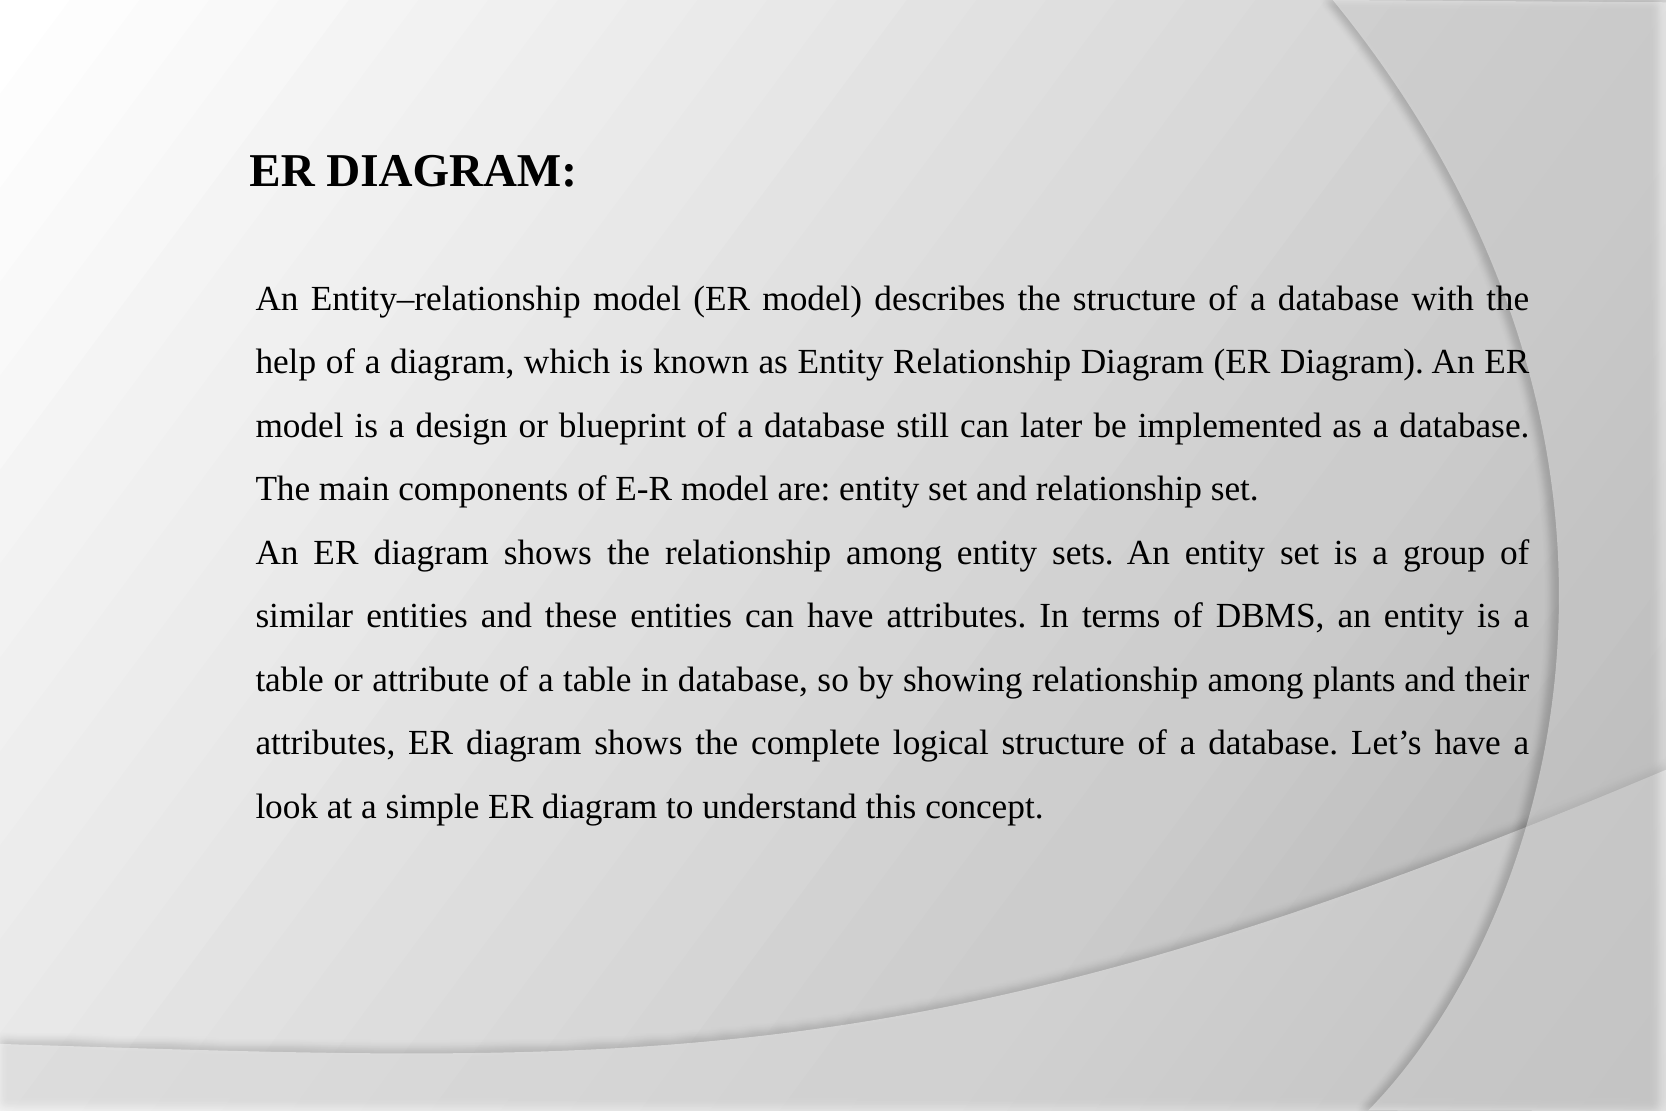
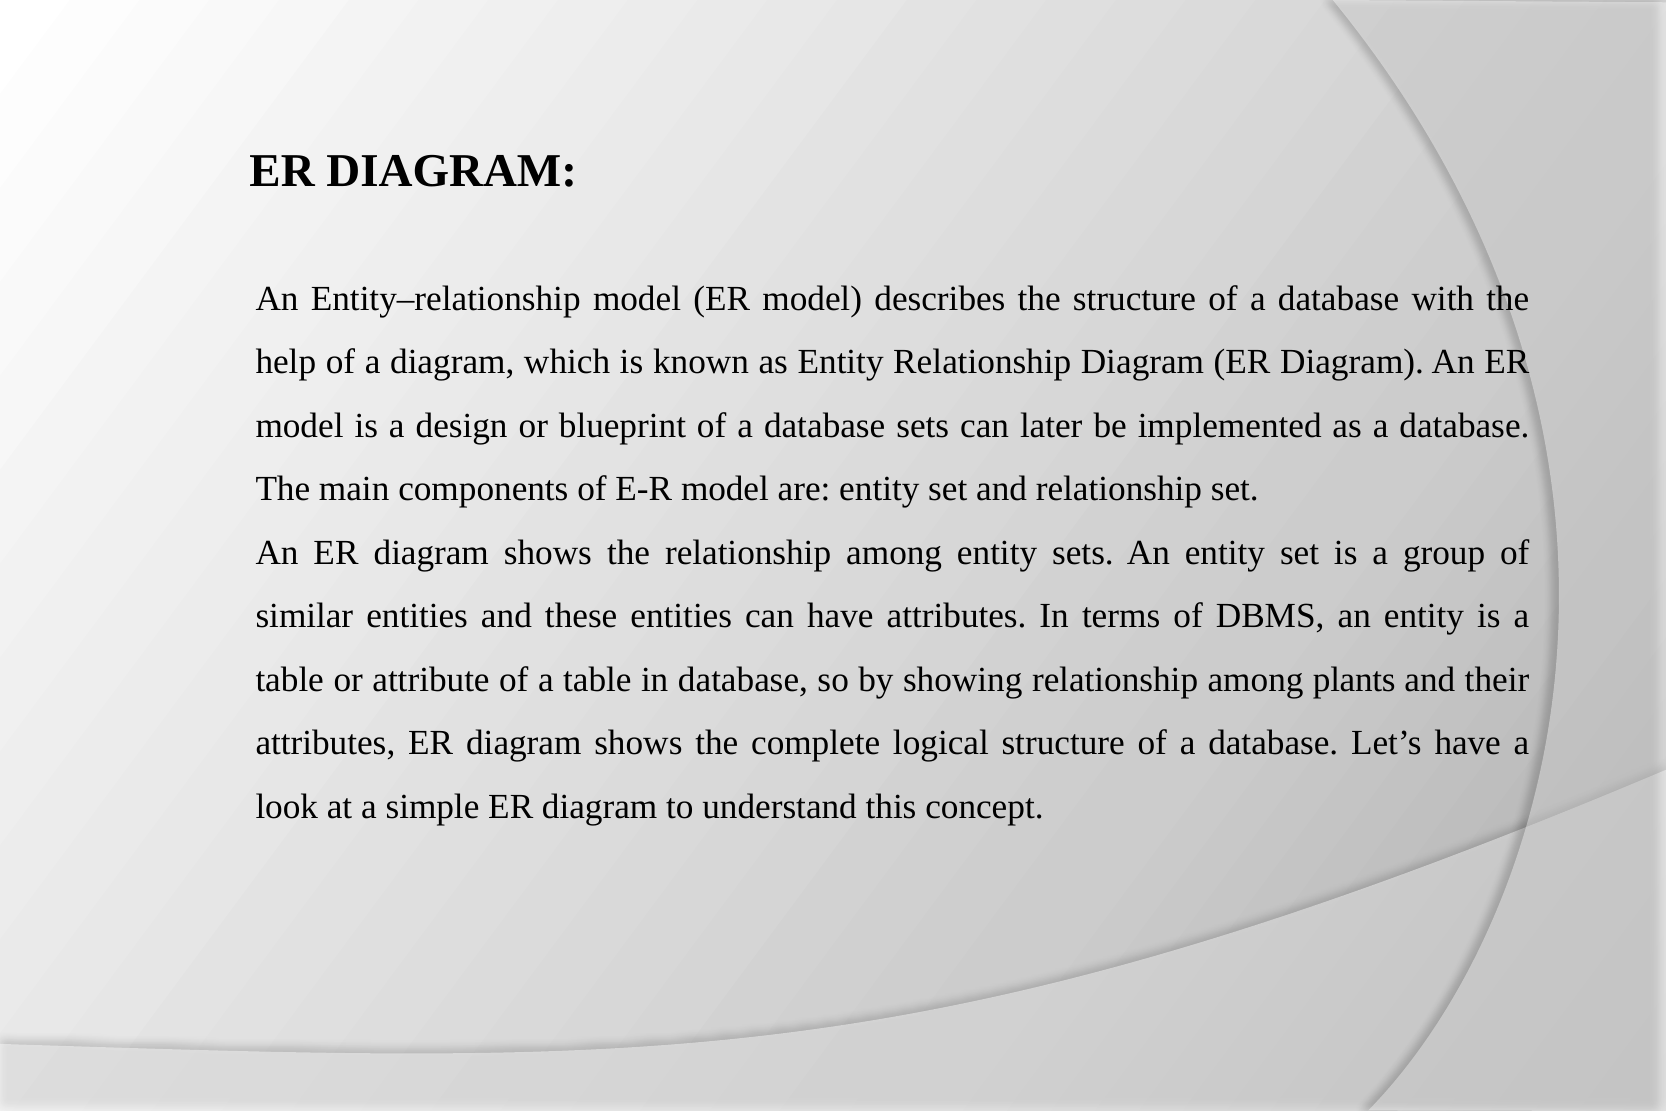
database still: still -> sets (923, 426)
